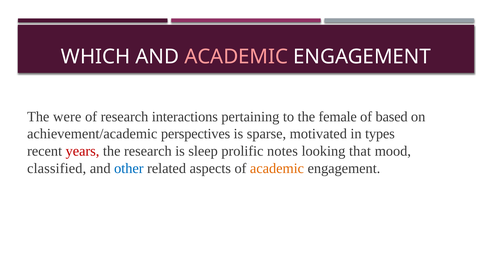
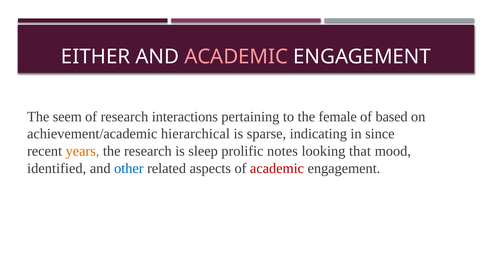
WHICH: WHICH -> EITHER (96, 57)
were: were -> seem (67, 117)
perspectives: perspectives -> hierarchical (195, 134)
motivated: motivated -> indicating (318, 134)
types: types -> since (380, 134)
years colour: red -> orange (83, 151)
classified: classified -> identified (57, 168)
academic colour: orange -> red (277, 168)
